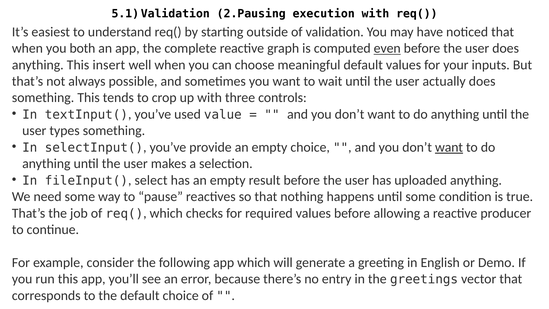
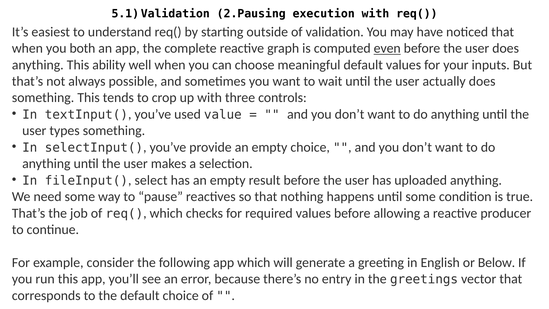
insert: insert -> ability (109, 65)
want underline: present -> none (449, 147)
Demo: Demo -> Below (497, 262)
